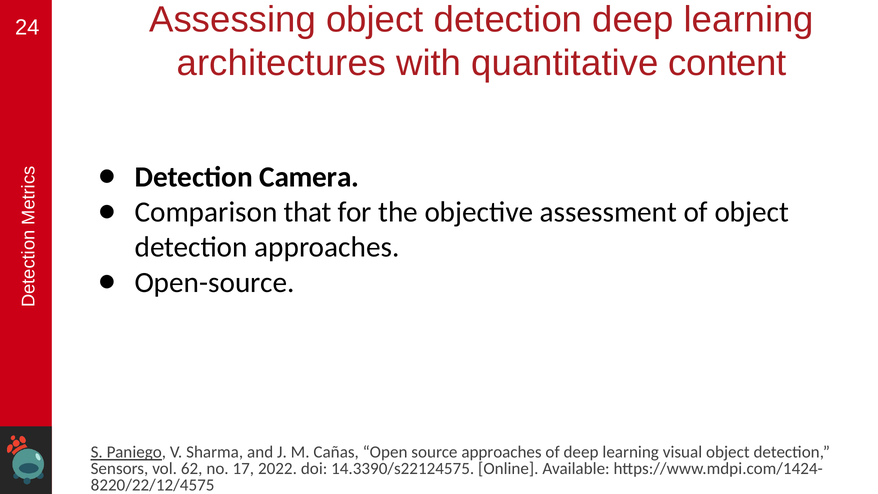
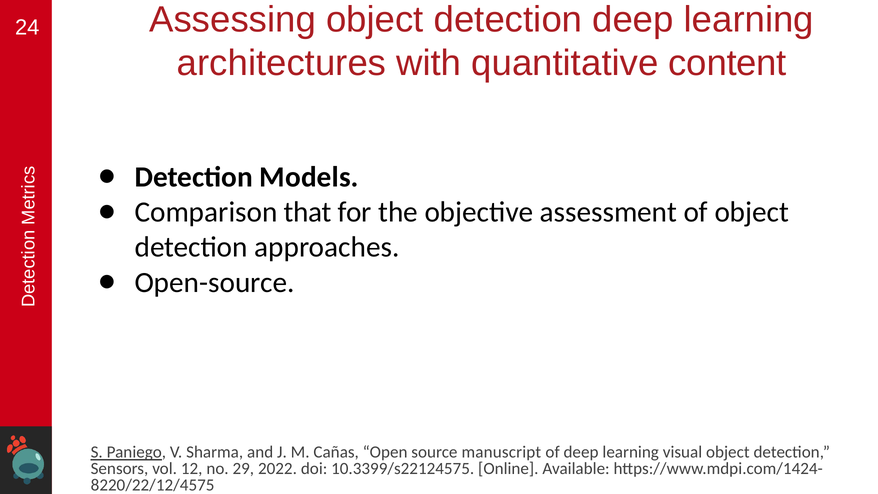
Camera: Camera -> Models (309, 177)
source approaches: approaches -> manuscript (501, 452)
62: 62 -> 12 (192, 469)
17: 17 -> 29 (243, 469)
14.3390/s22124575: 14.3390/s22124575 -> 10.3399/s22124575 (403, 469)
